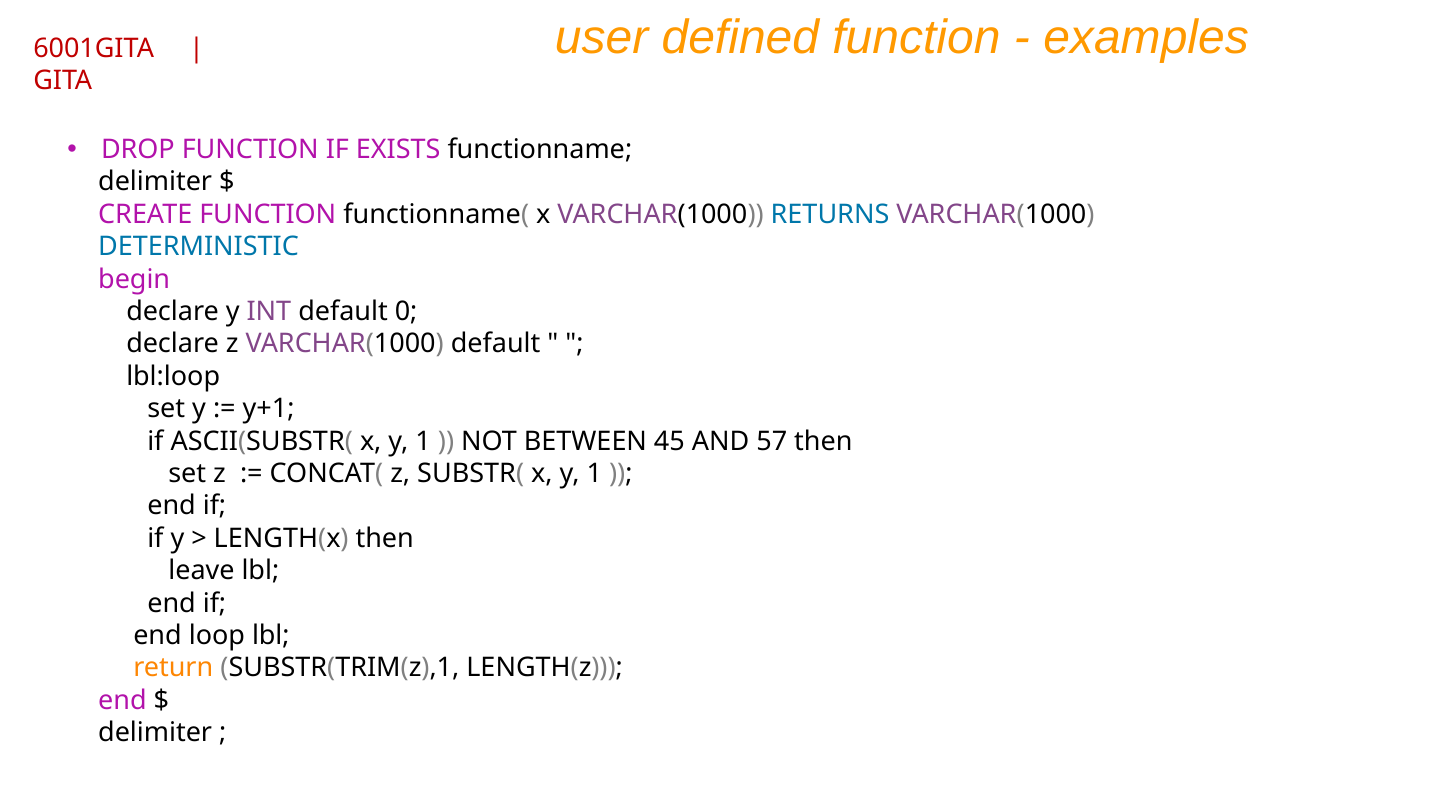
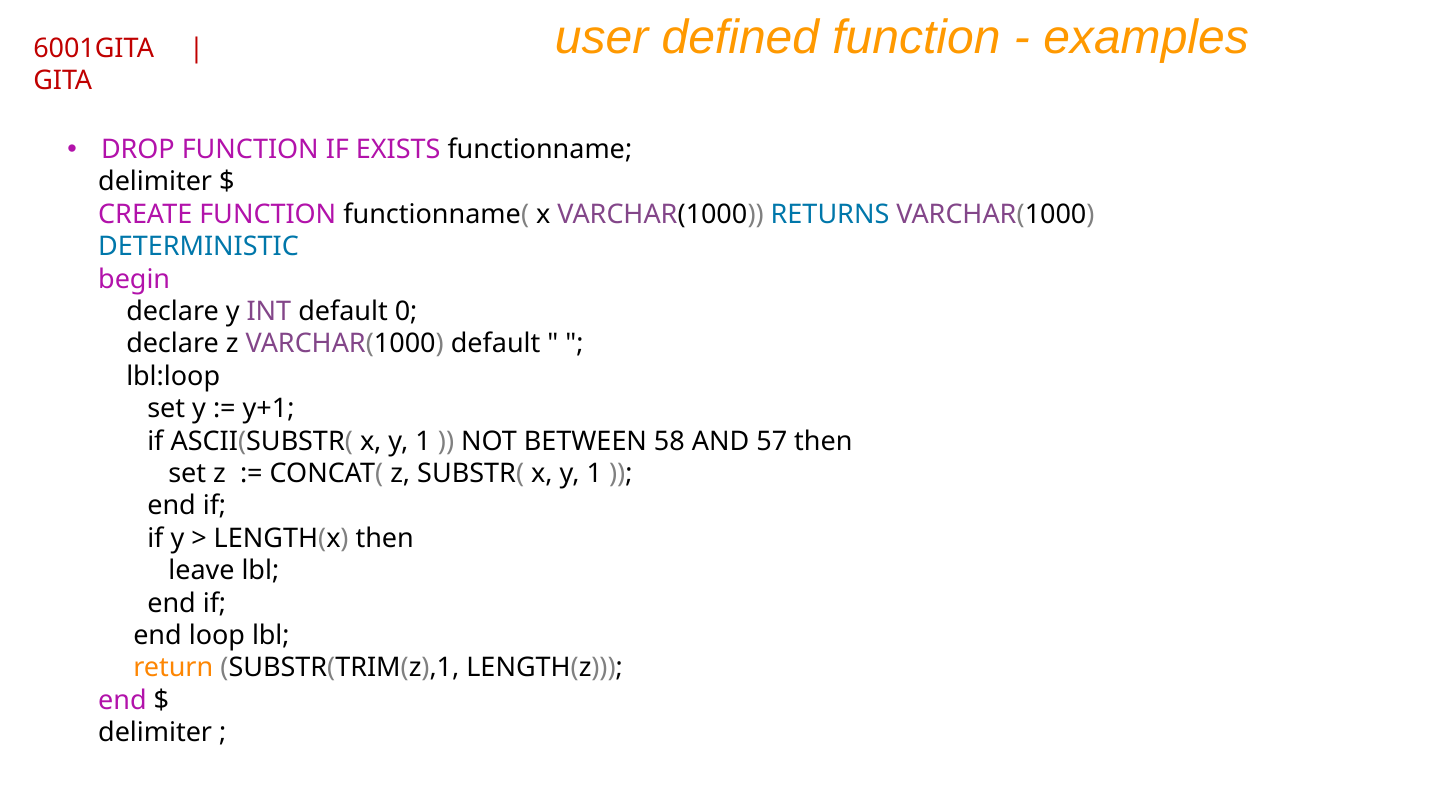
45: 45 -> 58 (669, 441)
